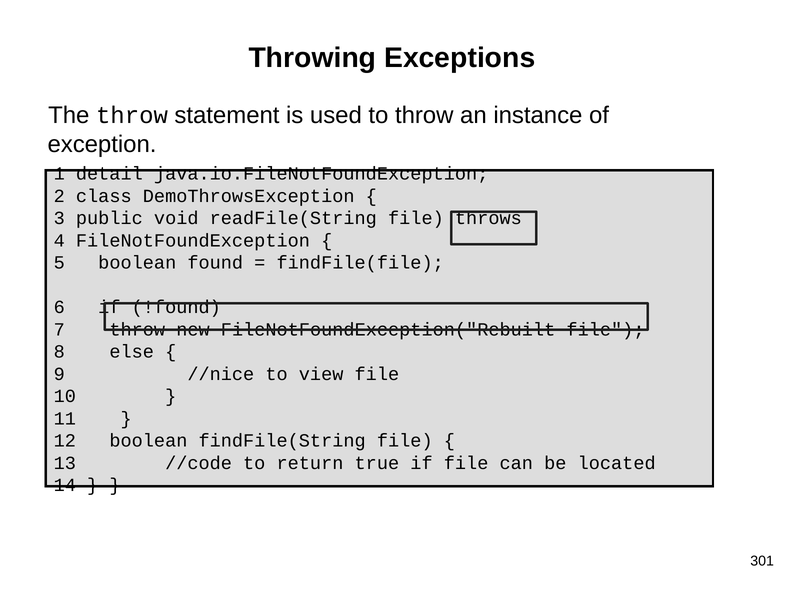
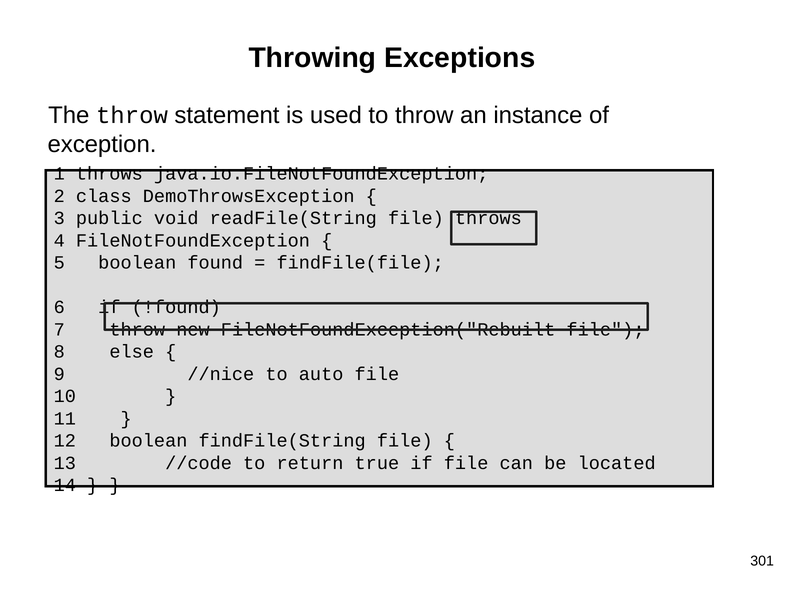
1 detail: detail -> throws (109, 174)
view: view -> auto (321, 374)
